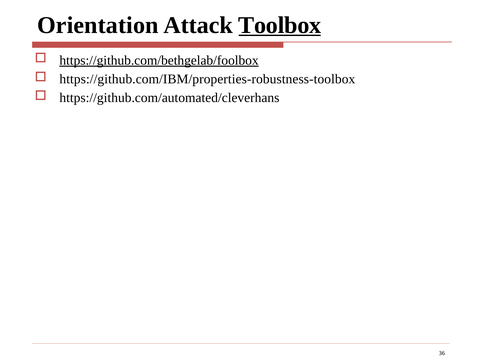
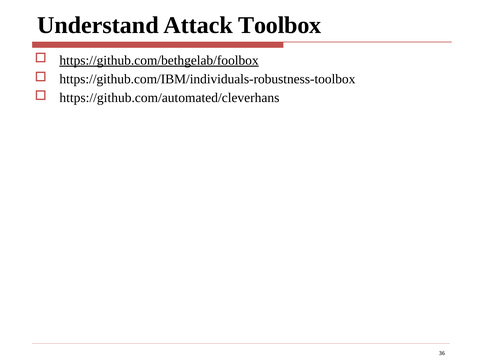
Orientation: Orientation -> Understand (98, 25)
Toolbox underline: present -> none (280, 25)
https://github.com/IBM/properties-robustness-toolbox: https://github.com/IBM/properties-robustness-toolbox -> https://github.com/IBM/individuals-robustness-toolbox (207, 79)
